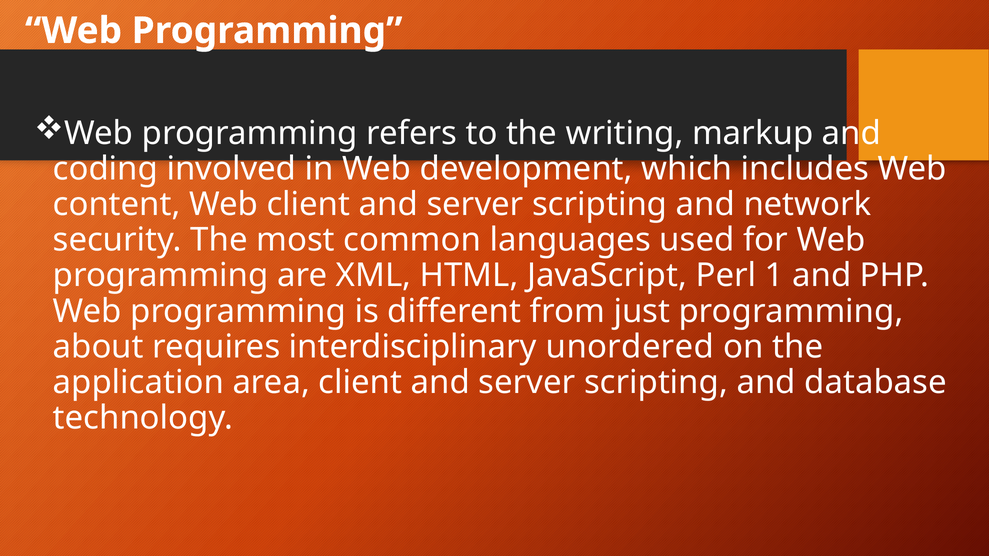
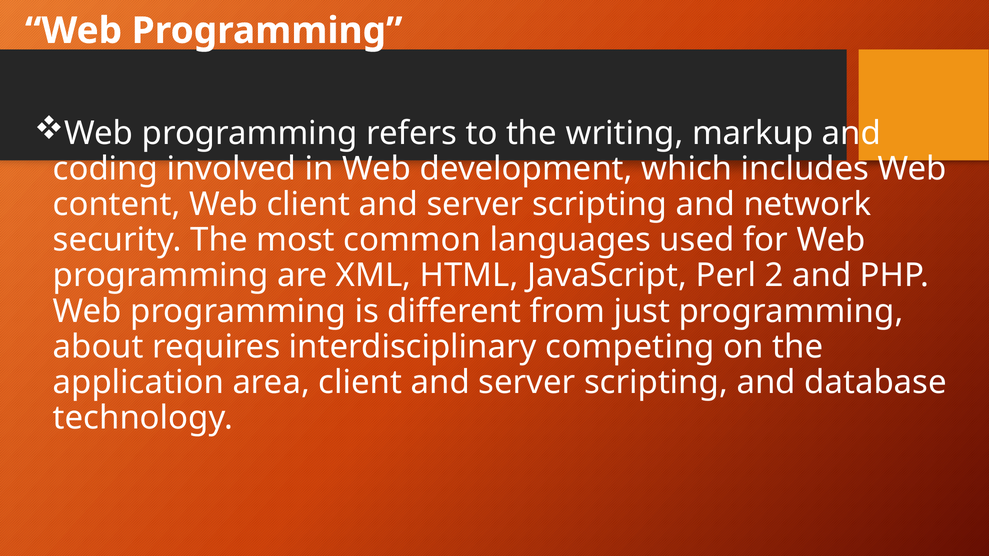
1: 1 -> 2 (774, 276)
unordered: unordered -> competing (630, 347)
